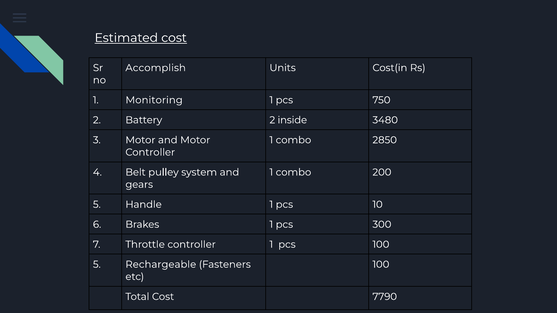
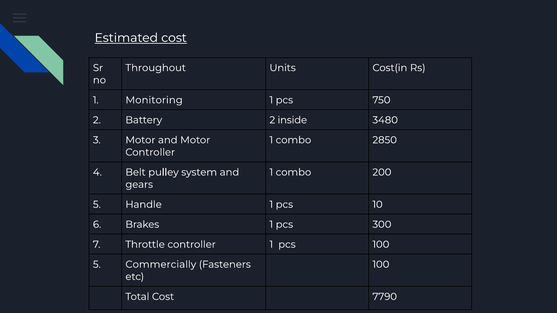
Accomplish: Accomplish -> Throughout (156, 68)
Rechargeable: Rechargeable -> Commercially (161, 265)
